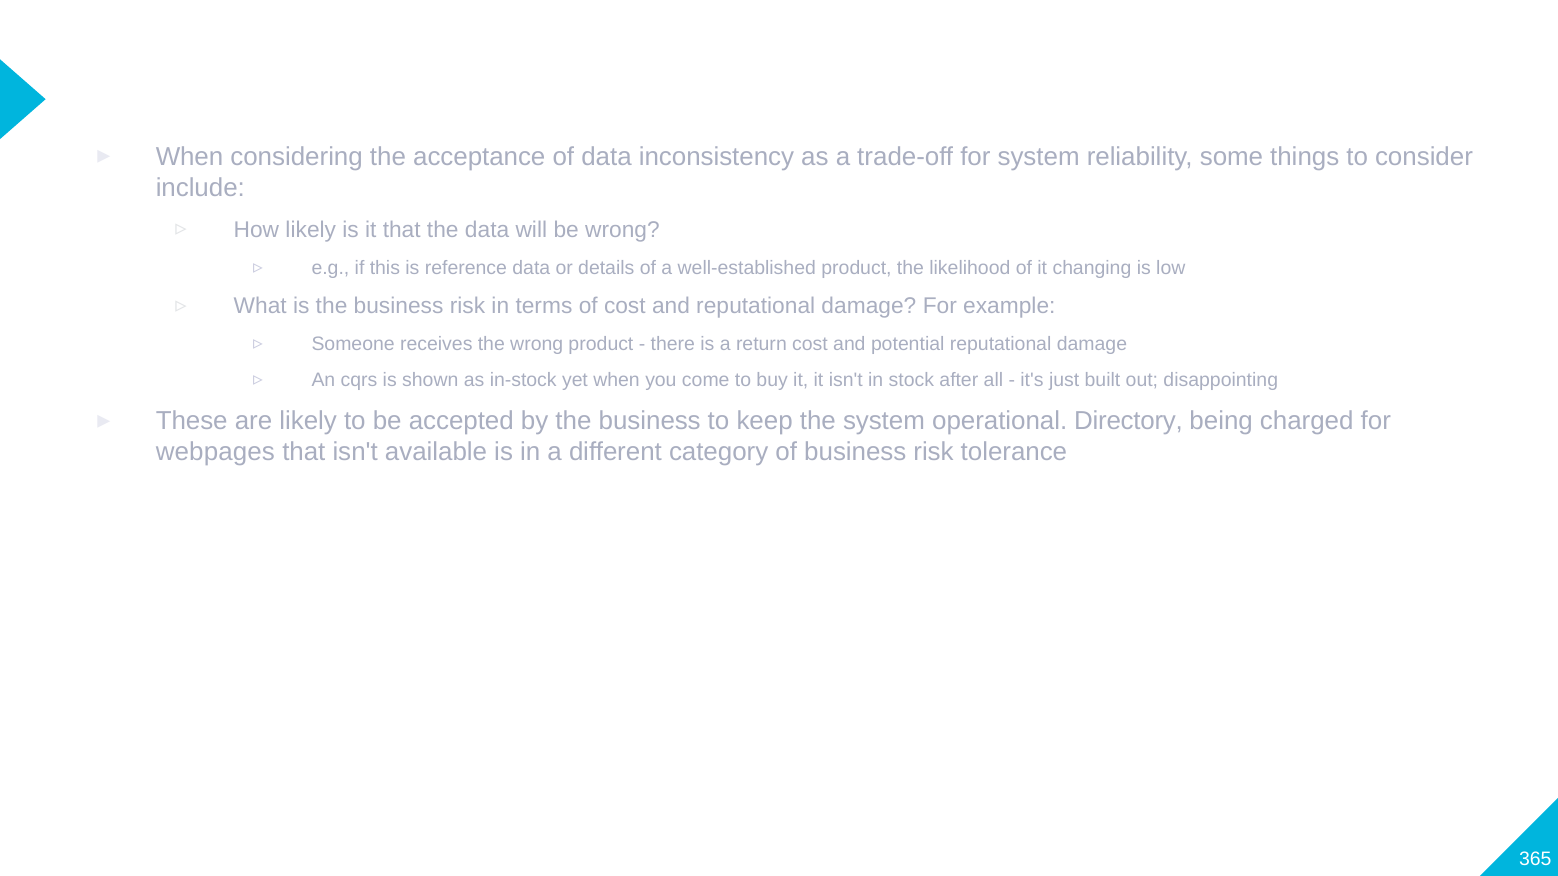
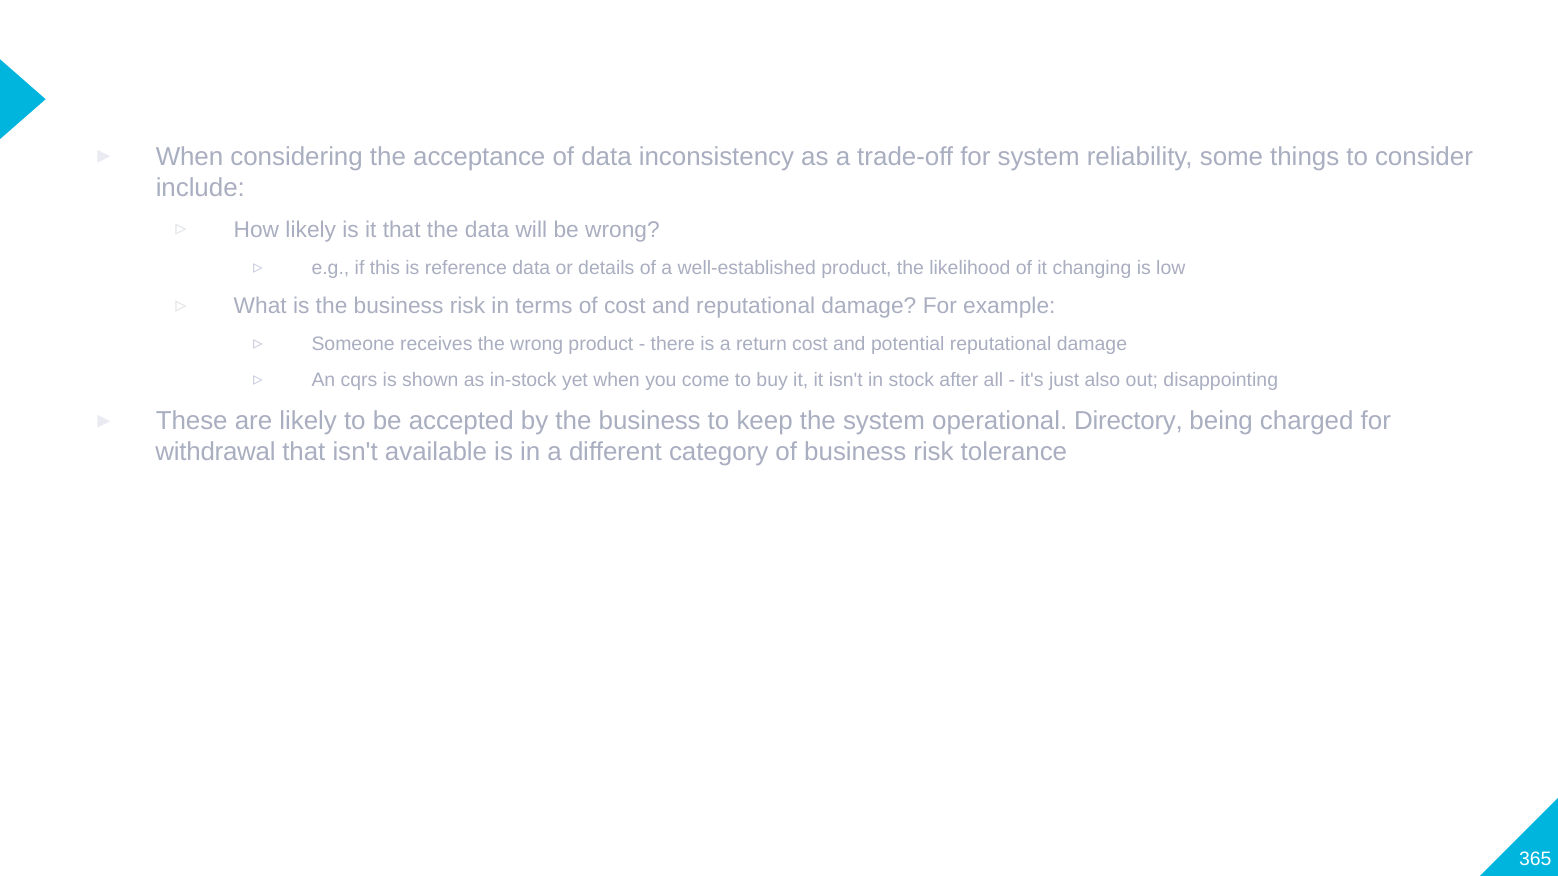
built: built -> also (1102, 381)
webpages: webpages -> withdrawal (216, 453)
